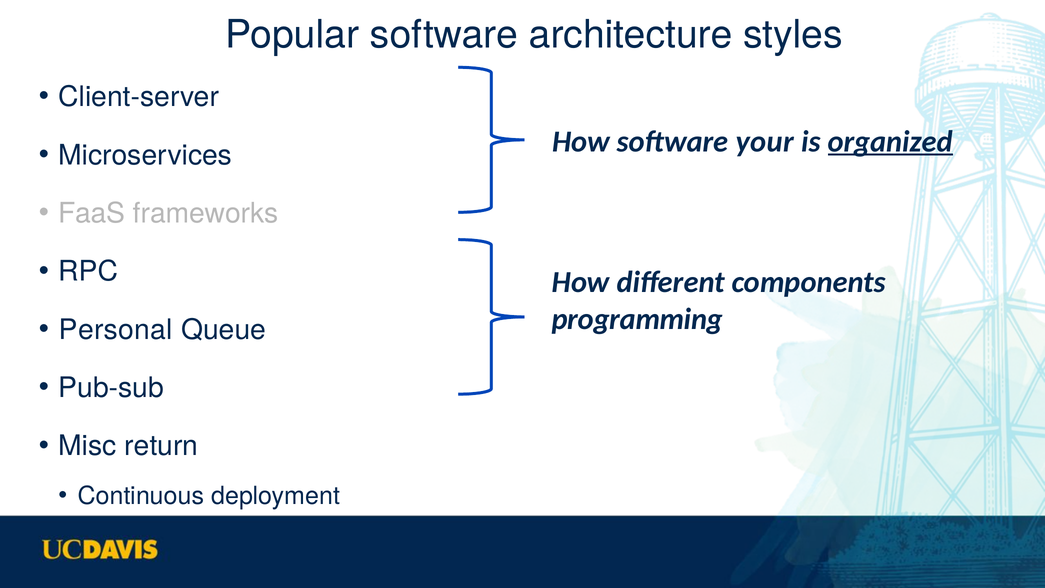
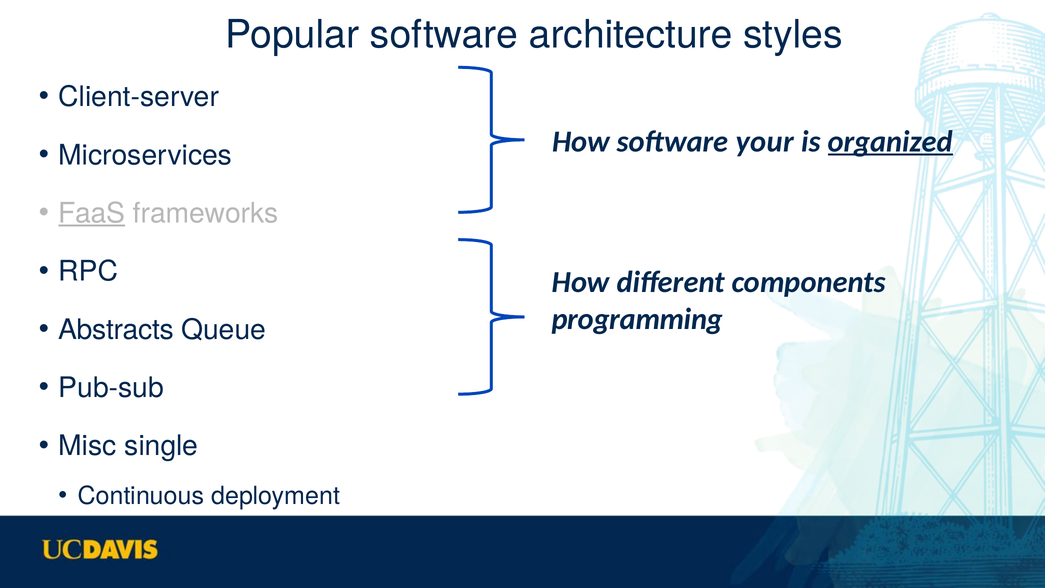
FaaS underline: none -> present (92, 213)
Personal: Personal -> Abstracts (116, 330)
return: return -> single (161, 446)
